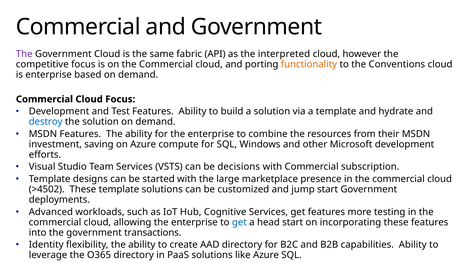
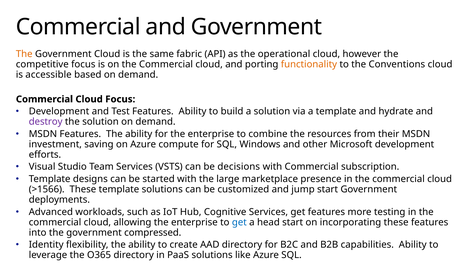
The colour: purple -> orange (24, 54)
interpreted: interpreted -> operational (284, 54)
is enterprise: enterprise -> accessible (49, 75)
destroy colour: blue -> purple (46, 122)
>4502: >4502 -> >1566 (47, 190)
transactions: transactions -> compressed (153, 233)
